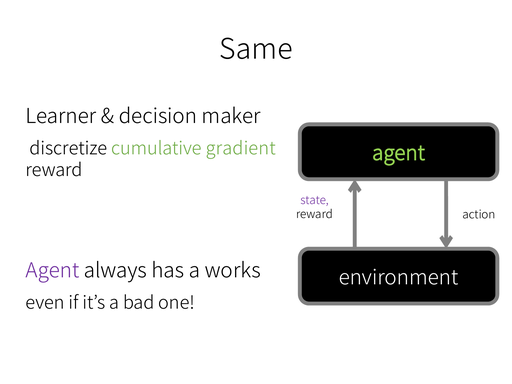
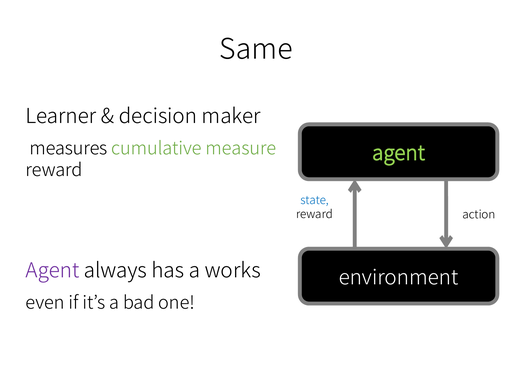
discretize: discretize -> measures (68, 148)
gradient: gradient -> measure (241, 148)
state colour: purple -> blue (315, 200)
